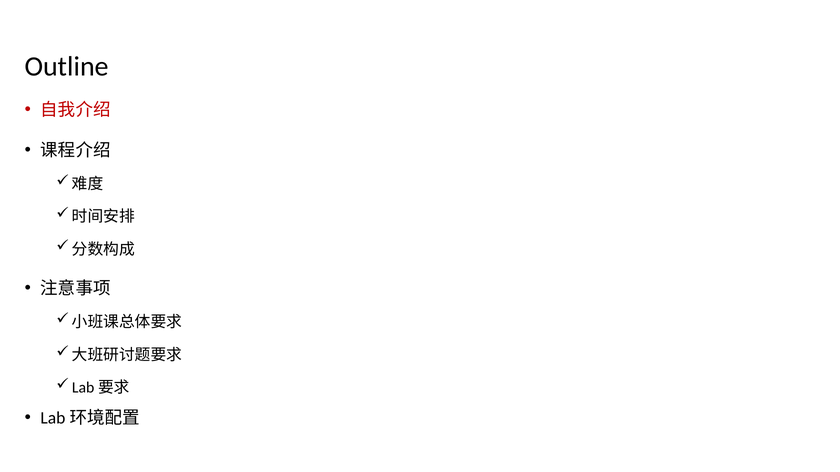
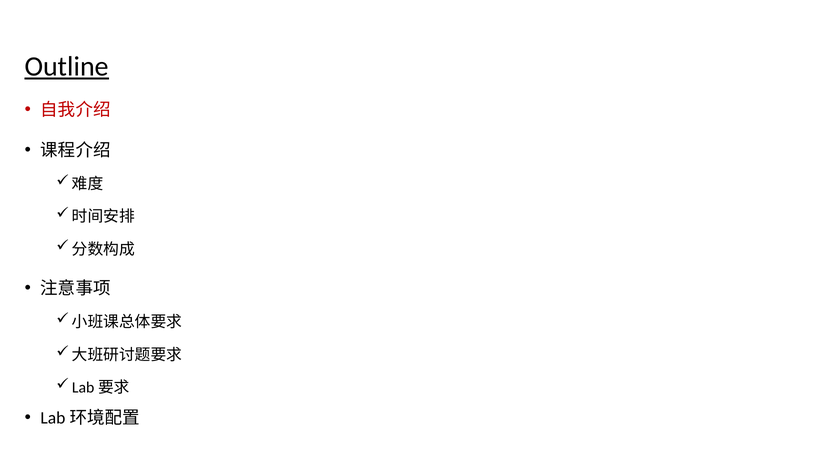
Outline underline: none -> present (67, 67)
